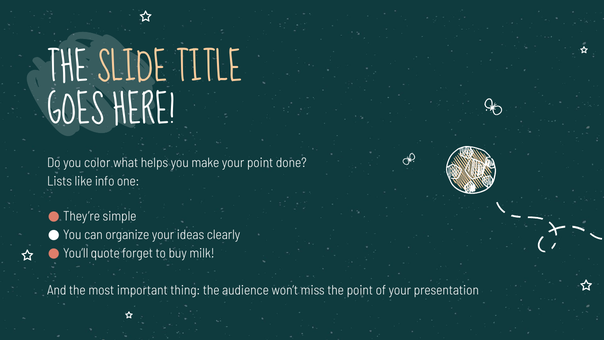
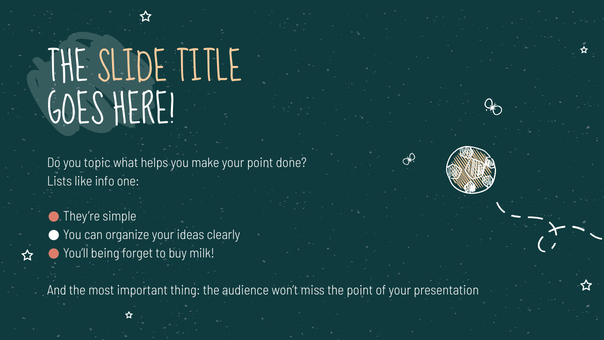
color: color -> topic (97, 163)
quote: quote -> being (105, 253)
